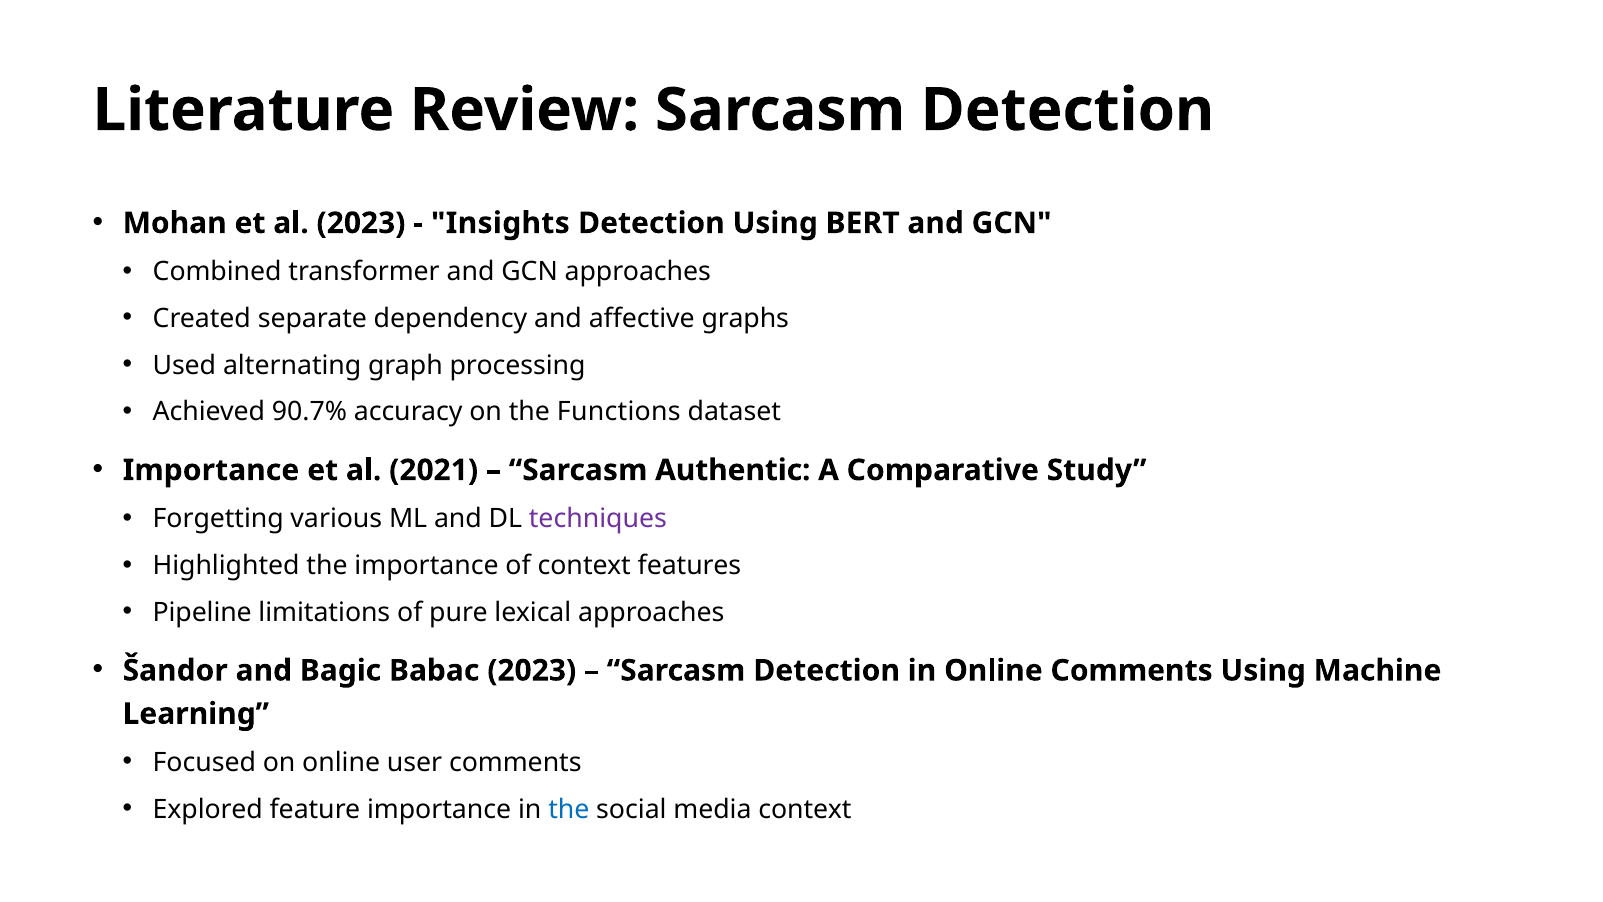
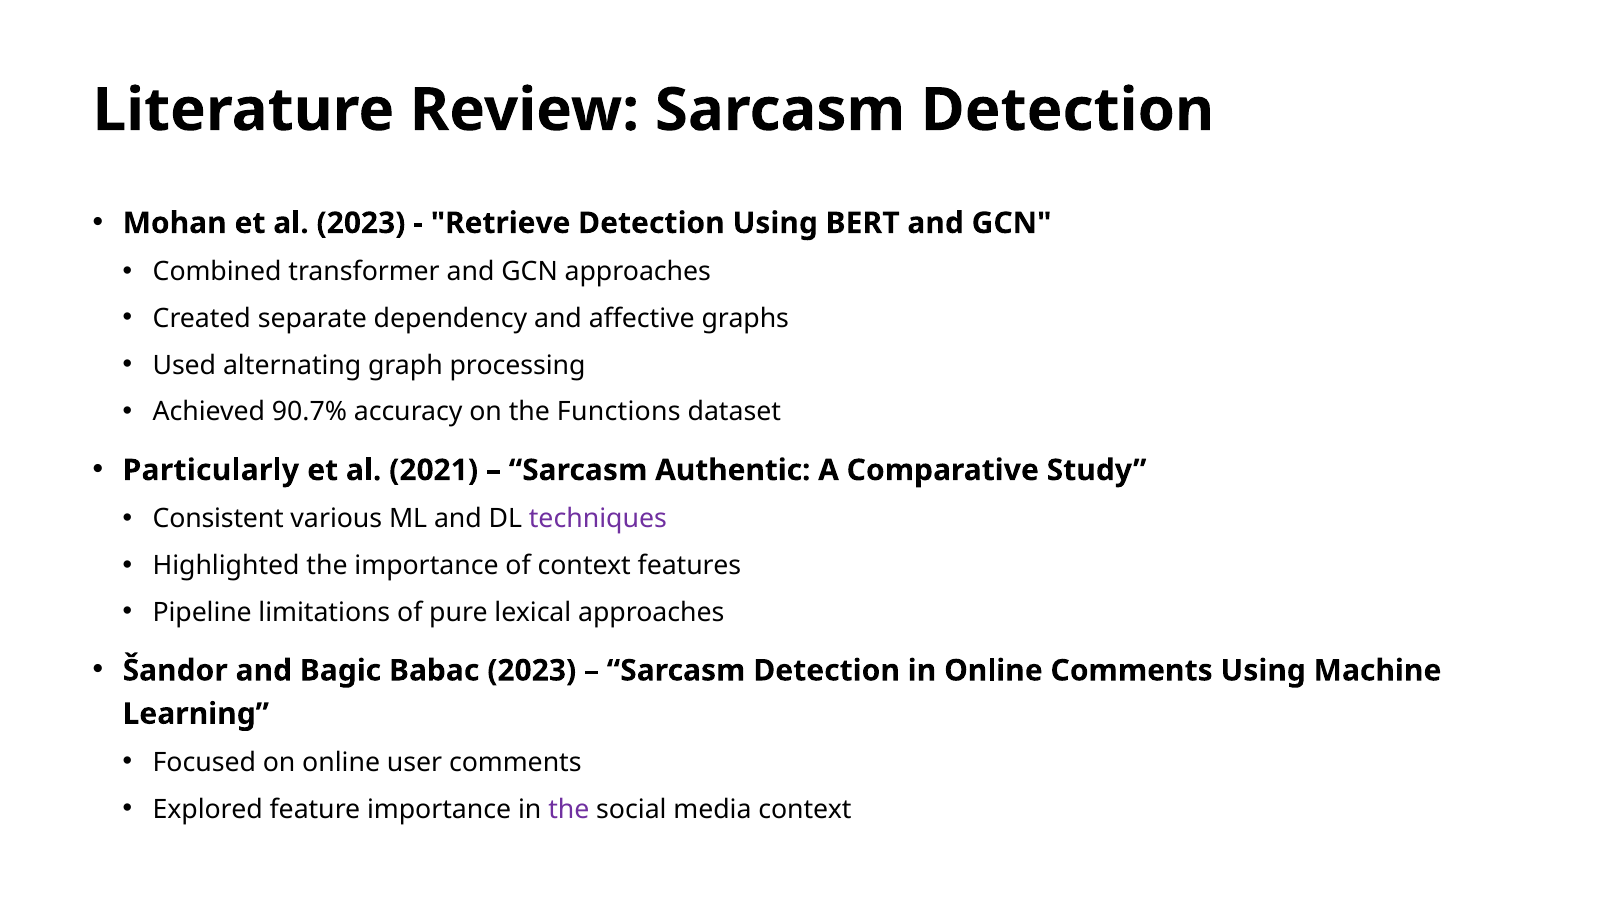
Insights: Insights -> Retrieve (501, 223)
Importance: Importance -> Particularly (211, 470)
Forgetting: Forgetting -> Consistent (218, 519)
the colour: blue -> purple (569, 809)
